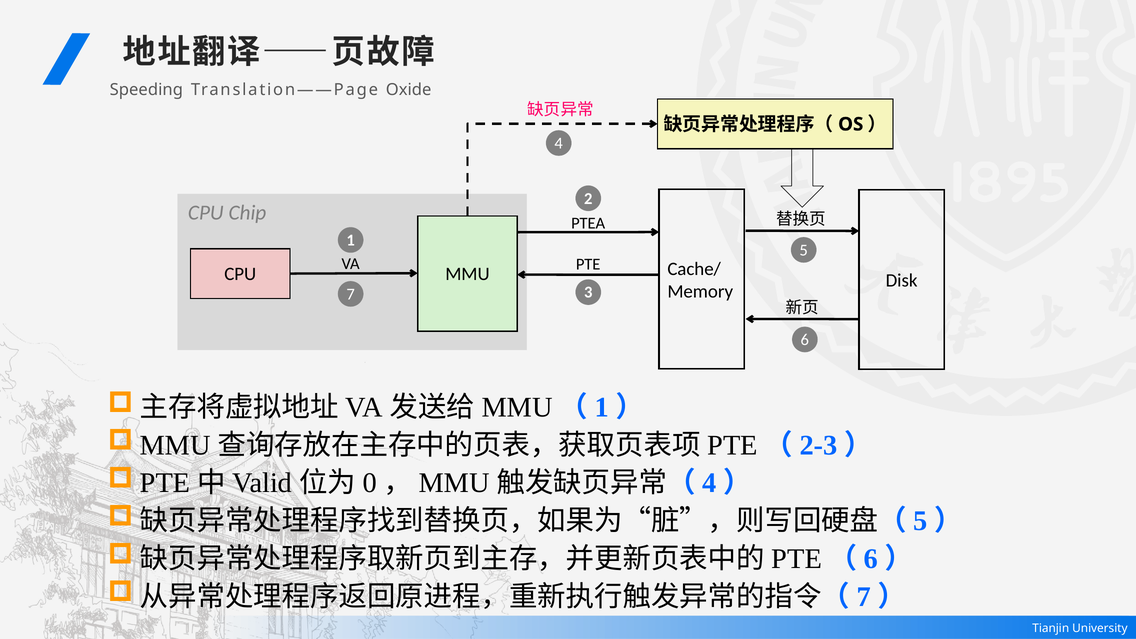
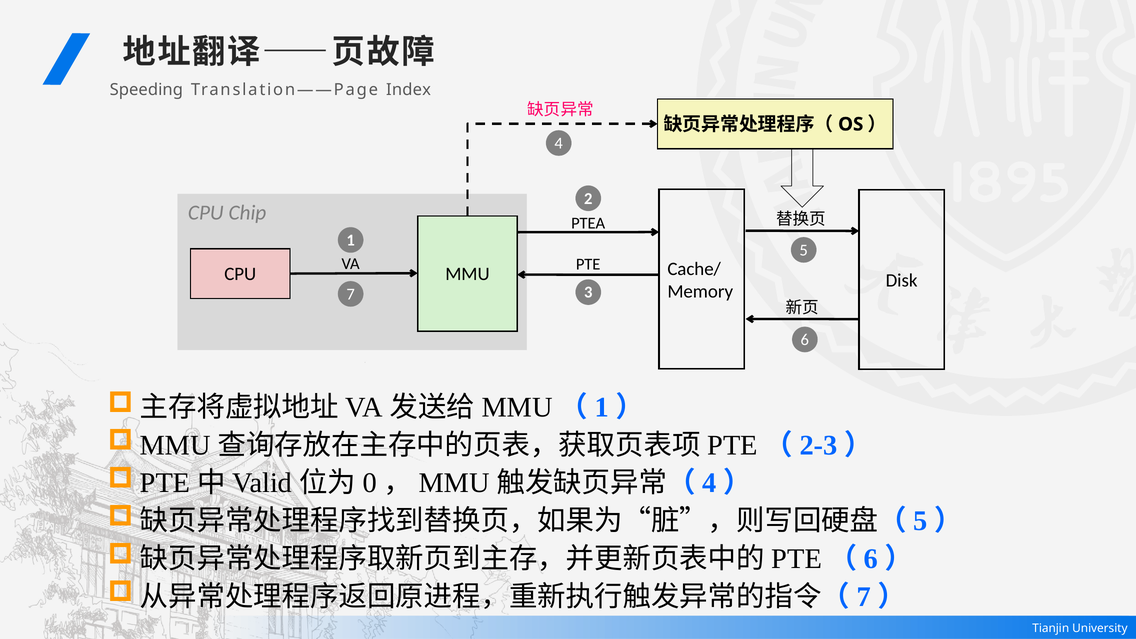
Oxide: Oxide -> Index (409, 90)
